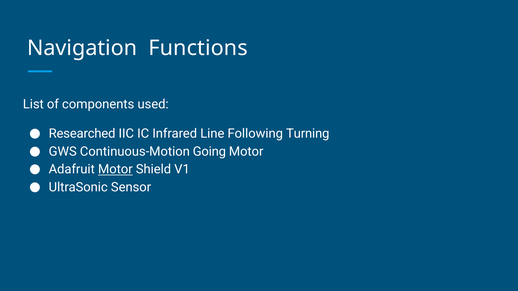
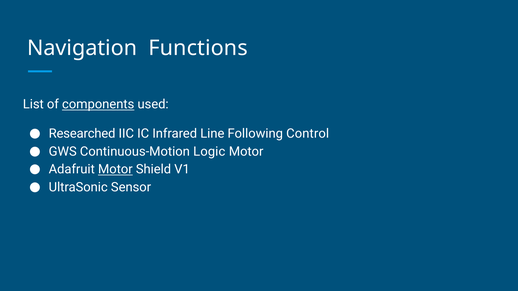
components underline: none -> present (98, 104)
Turning: Turning -> Control (308, 134)
Going: Going -> Logic (209, 152)
